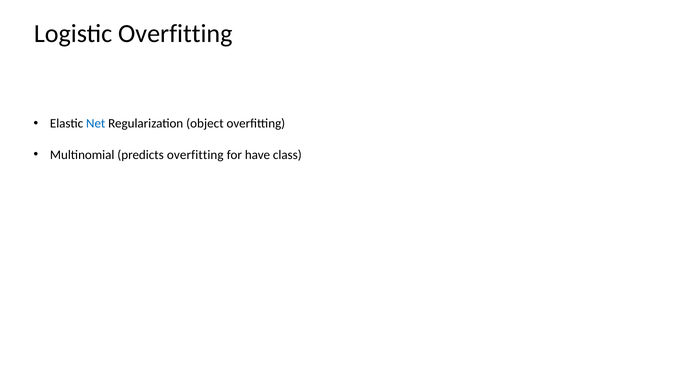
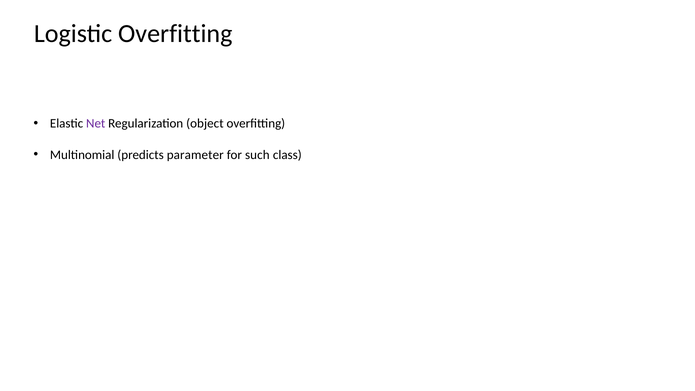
Net colour: blue -> purple (96, 123)
predicts overfitting: overfitting -> parameter (195, 155)
have: have -> such (257, 155)
